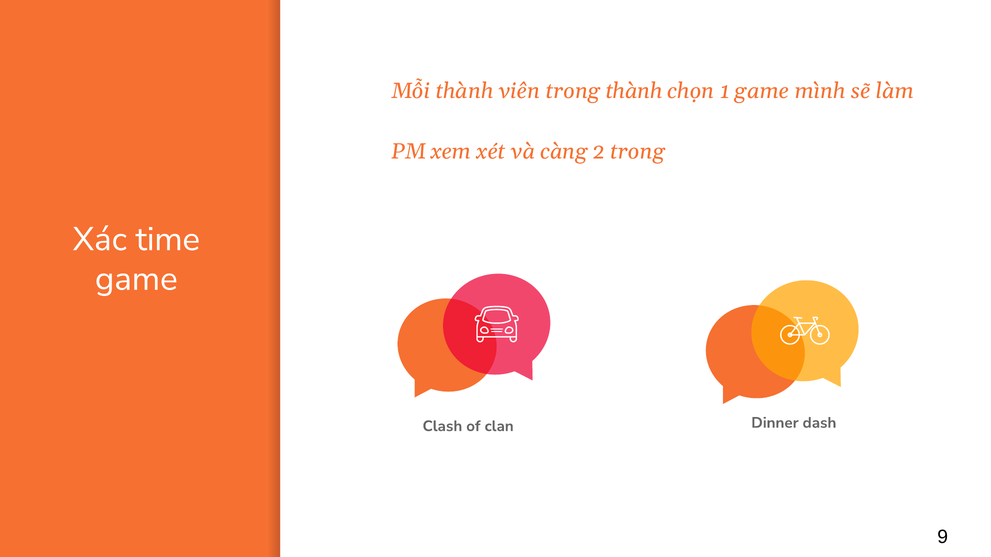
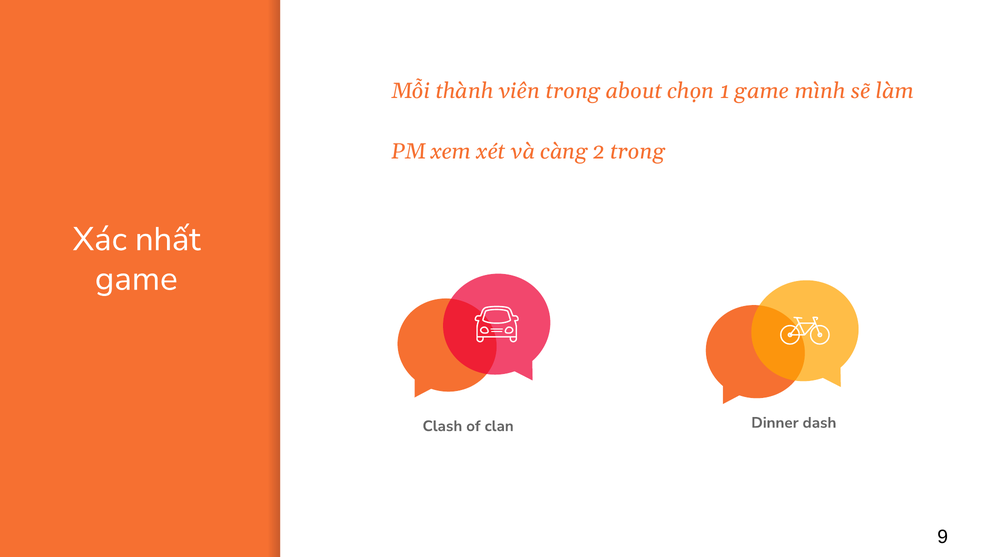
trong thành: thành -> about (634, 91)
time: time -> nhất (168, 239)
